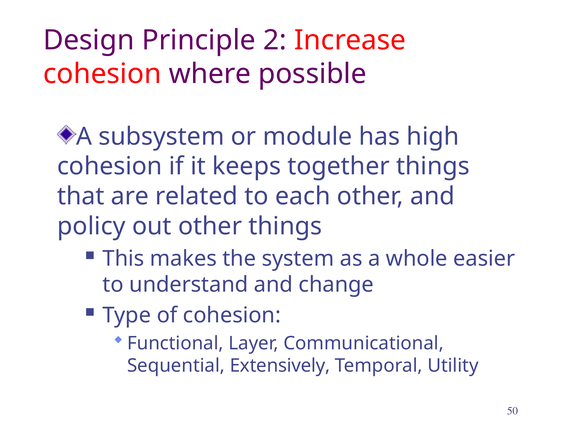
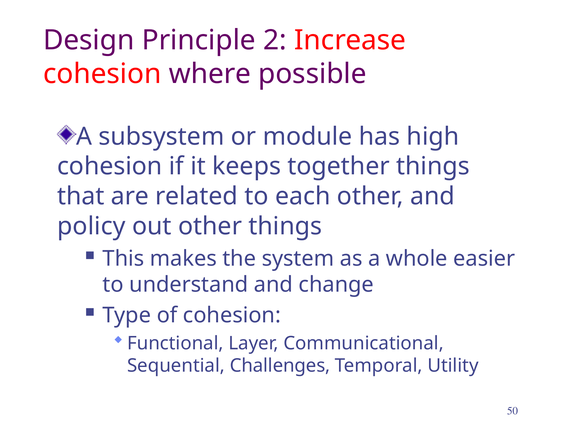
Extensively: Extensively -> Challenges (280, 365)
